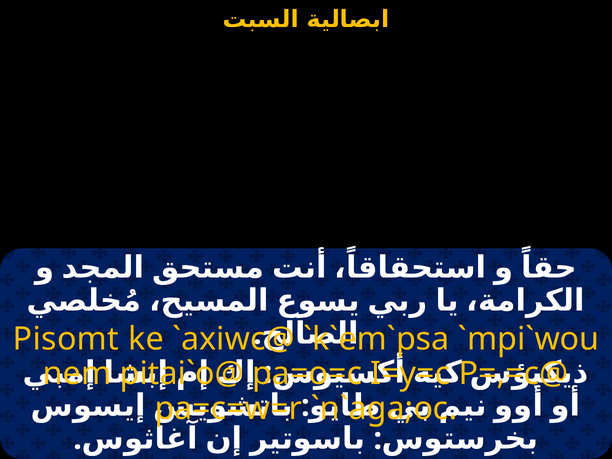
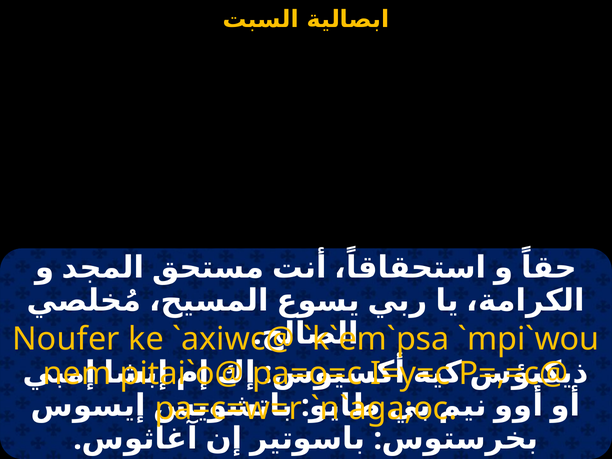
Pisomt: Pisomt -> Noufer (66, 339)
